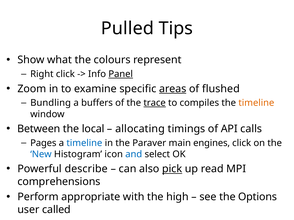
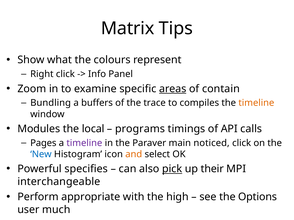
Pulled: Pulled -> Matrix (128, 28)
Panel underline: present -> none (121, 74)
flushed: flushed -> contain (221, 89)
trace underline: present -> none (155, 103)
Between: Between -> Modules (39, 129)
allocating: allocating -> programs (140, 129)
timeline colour: blue -> purple (84, 143)
engines: engines -> noticed (212, 143)
and colour: blue -> orange (134, 155)
describe: describe -> specifies (86, 169)
read: read -> their (212, 169)
comprehensions: comprehensions -> interchangeable (59, 182)
called: called -> much (56, 210)
